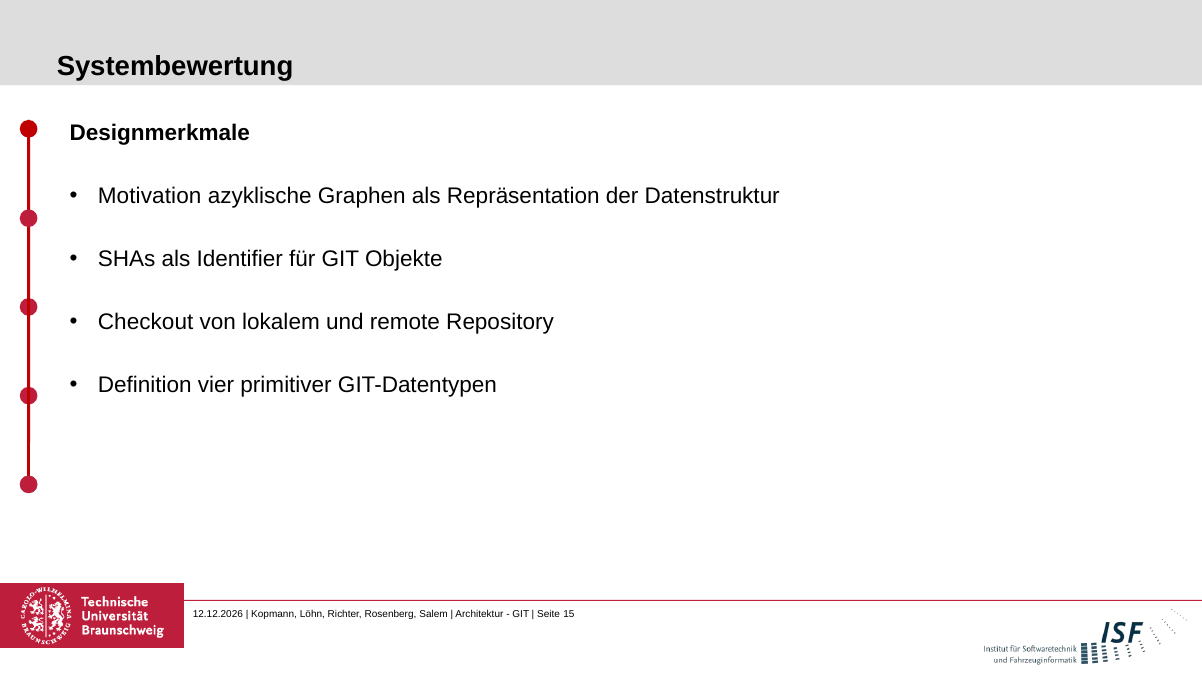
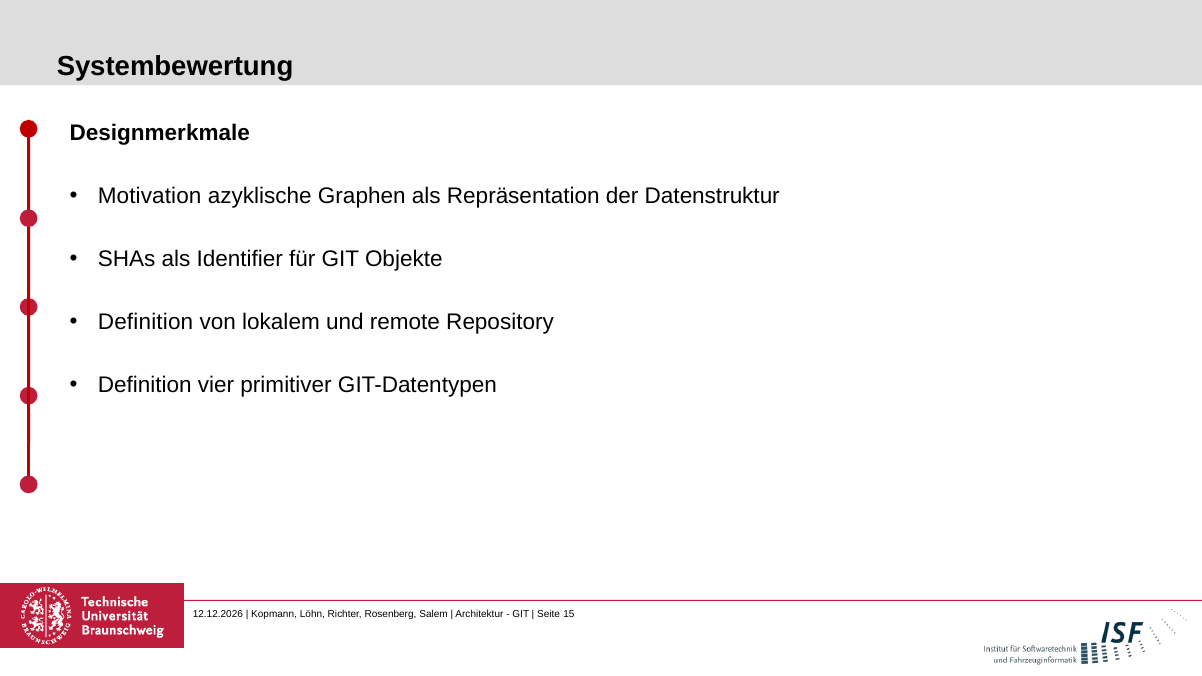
Checkout: Checkout -> Definition (146, 322)
